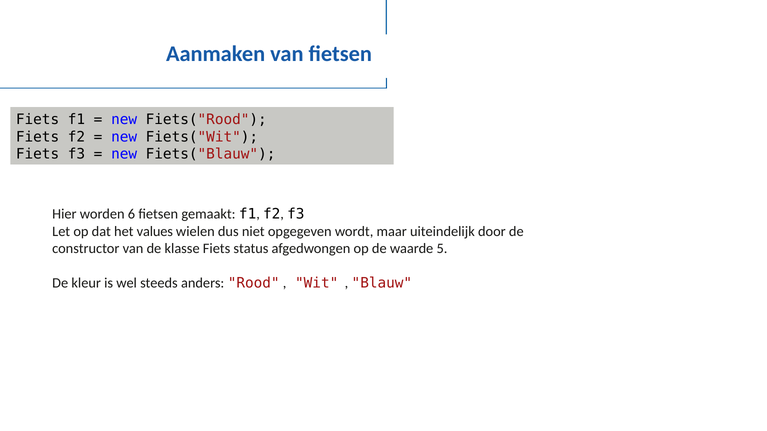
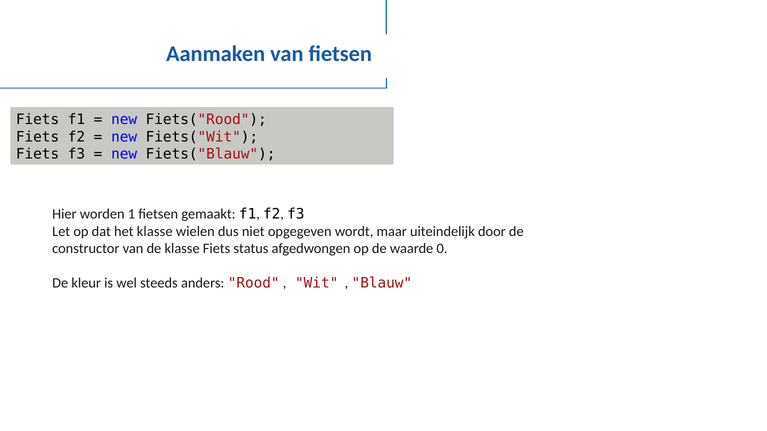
6: 6 -> 1 (132, 214)
het values: values -> klasse (155, 232)
5: 5 -> 0 (442, 249)
